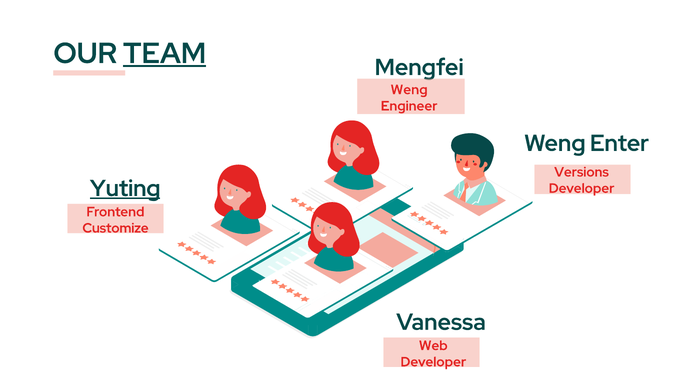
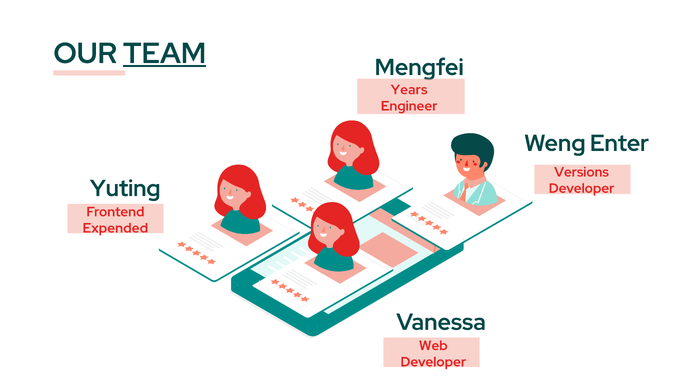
Weng: Weng -> Years (409, 90)
Yuting underline: present -> none (125, 188)
Customize: Customize -> Expended (115, 228)
